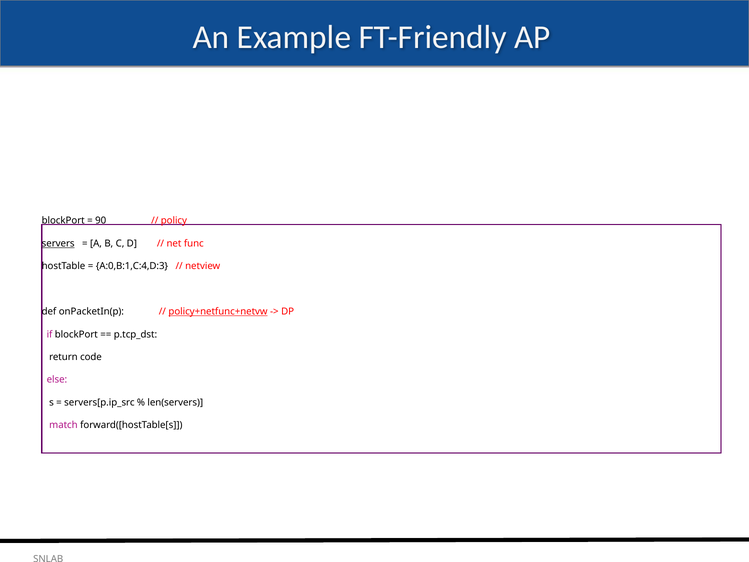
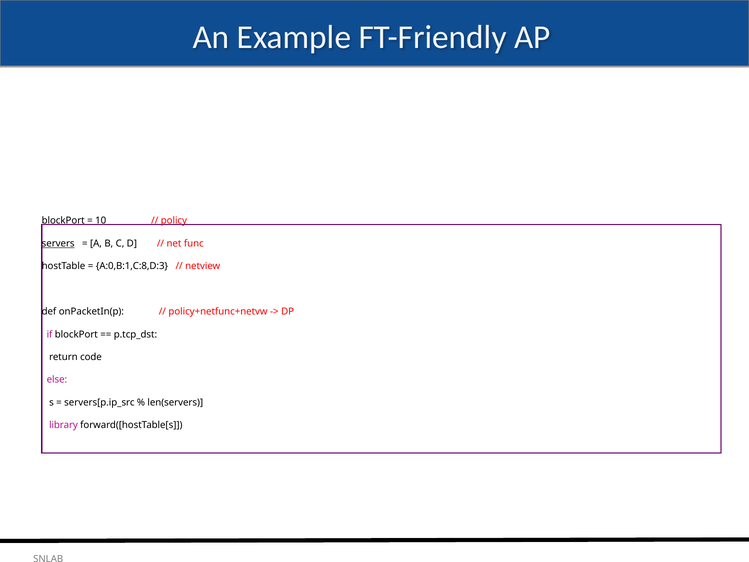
90: 90 -> 10 (101, 221)
A:0,B:1,C:4,D:3: A:0,B:1,C:4,D:3 -> A:0,B:1,C:8,D:3 (132, 266)
policy+netfunc+netvw underline: present -> none (218, 311)
match: match -> library (64, 425)
